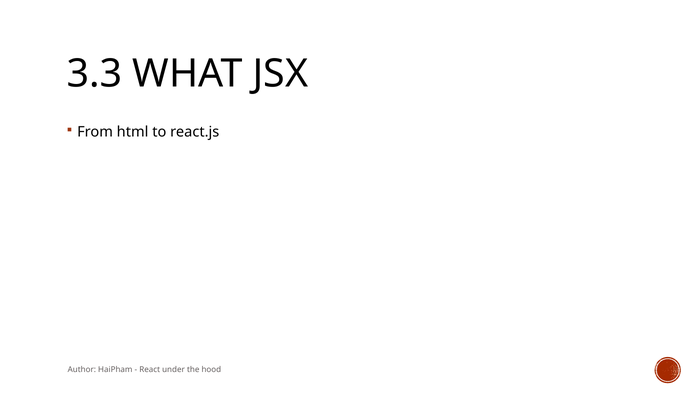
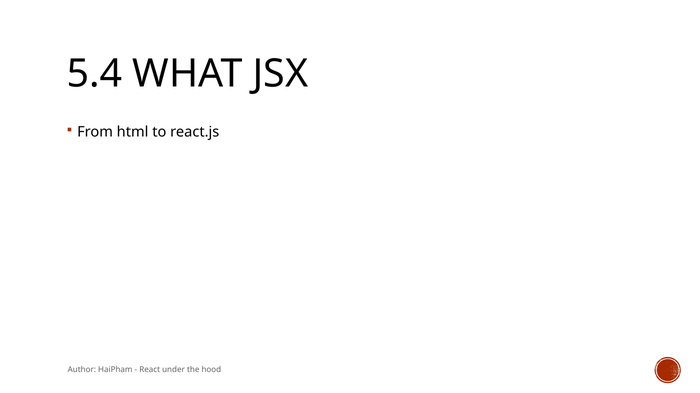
3.3: 3.3 -> 5.4 (94, 74)
